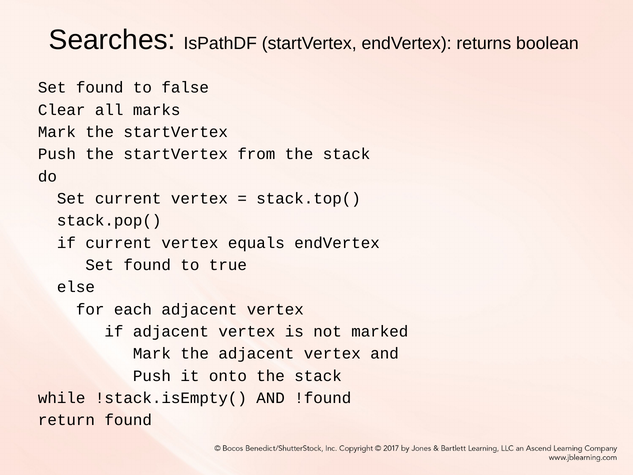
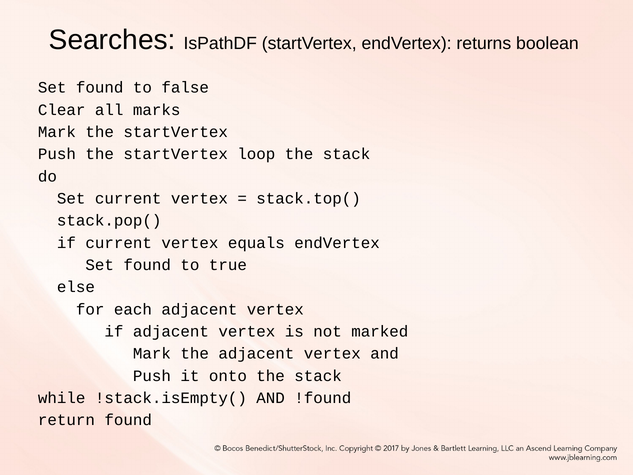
from: from -> loop (256, 154)
